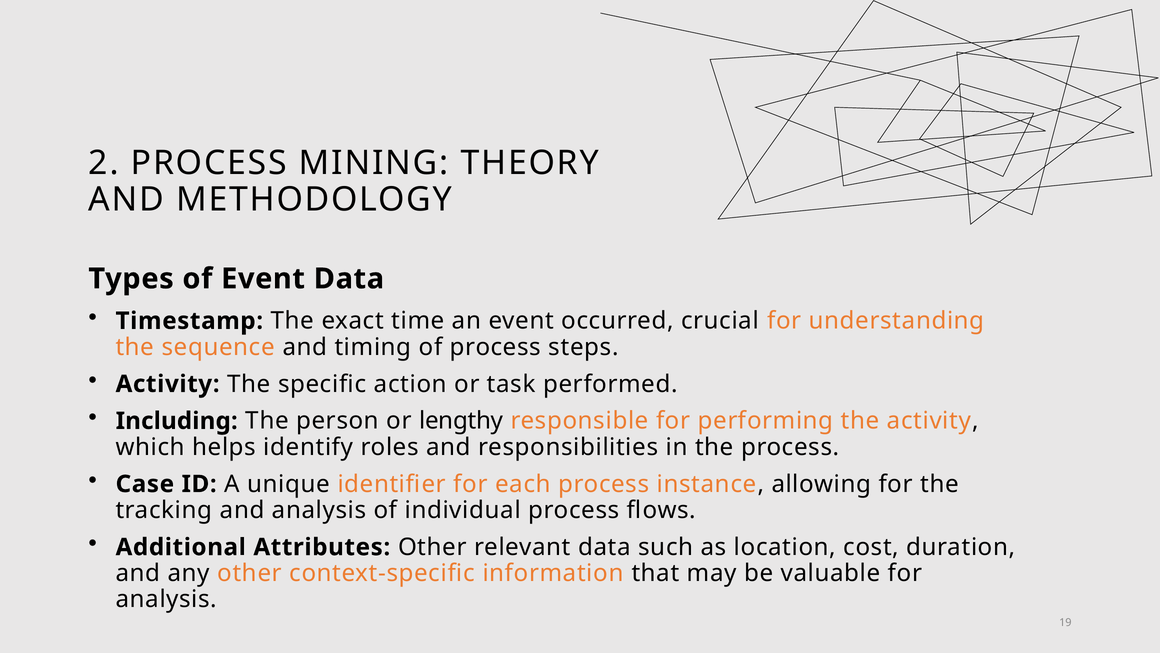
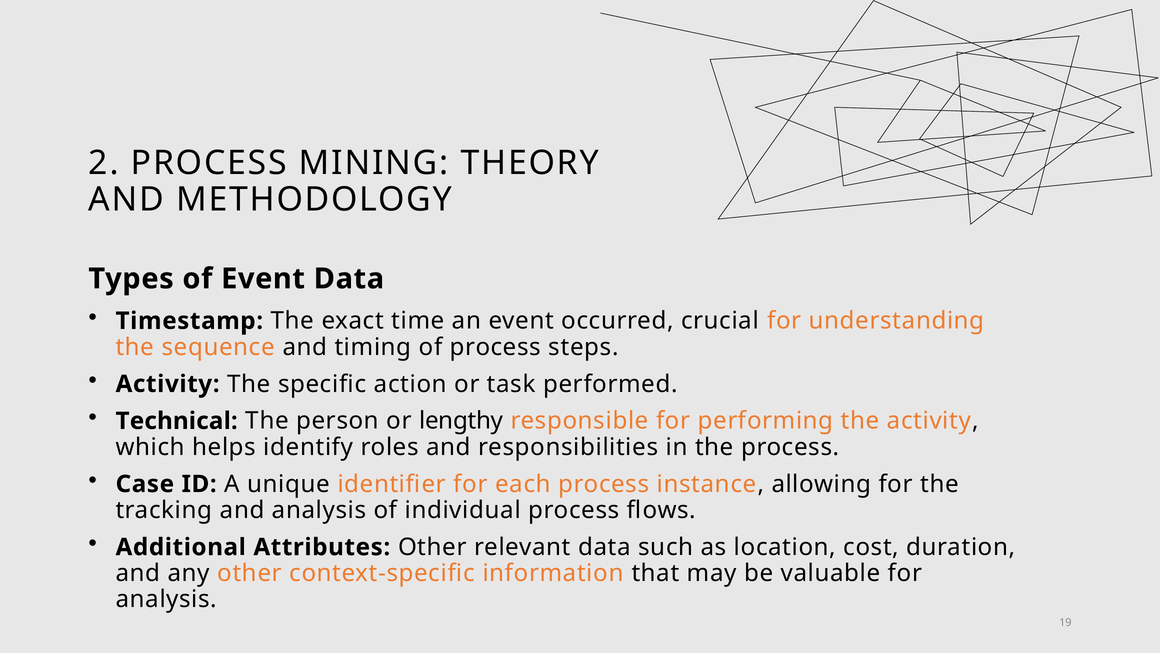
Including: Including -> Technical (177, 421)
